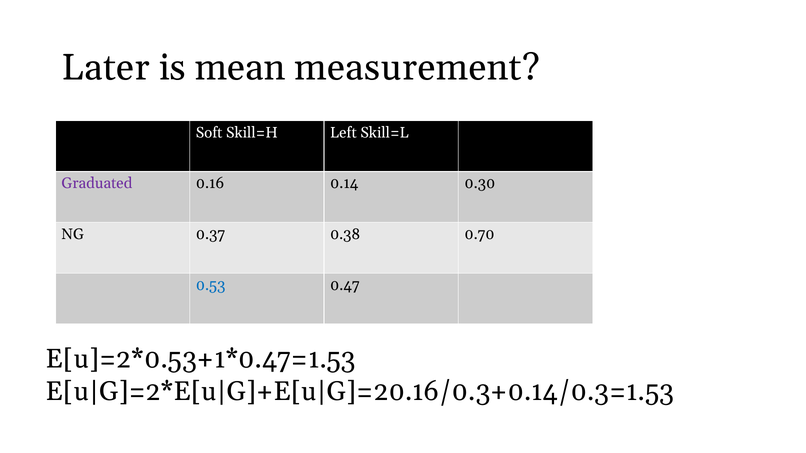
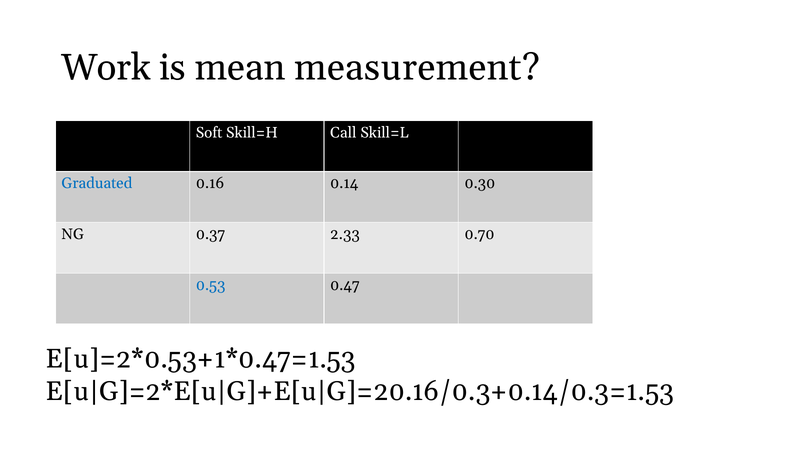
Later: Later -> Work (106, 68)
Left: Left -> Call (343, 133)
Graduated colour: purple -> blue (97, 184)
0.38: 0.38 -> 2.33 (345, 235)
